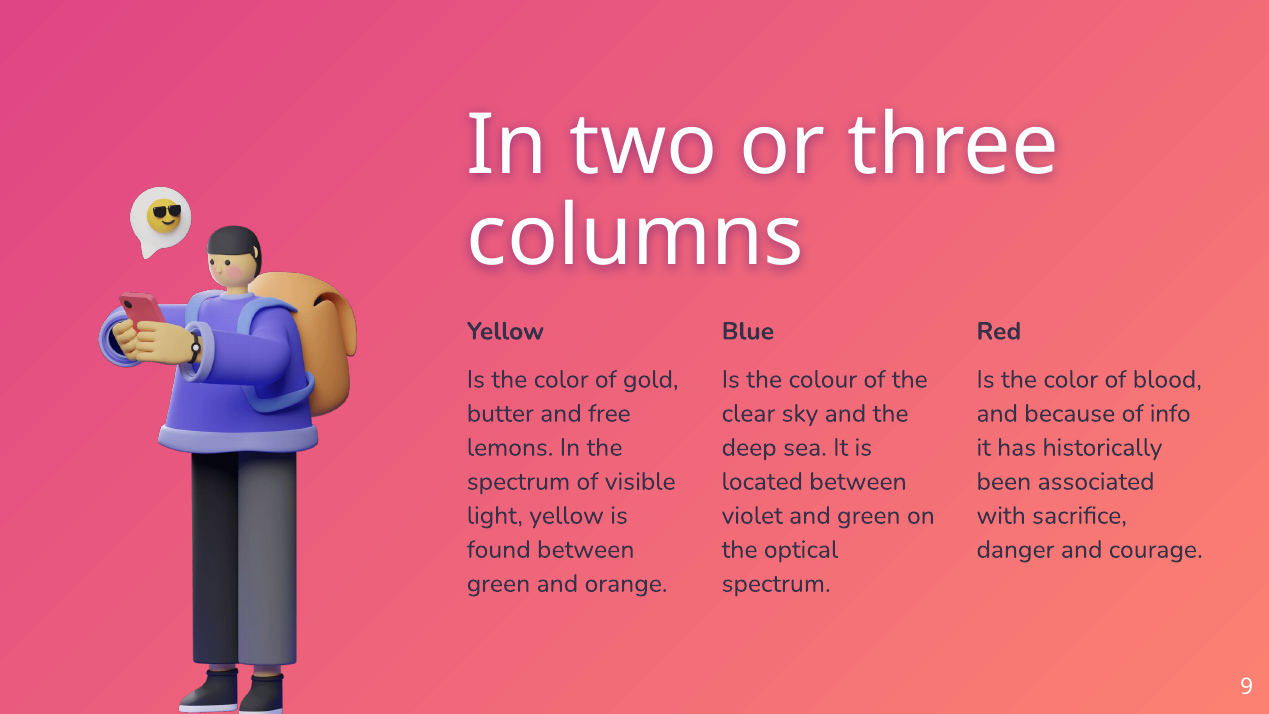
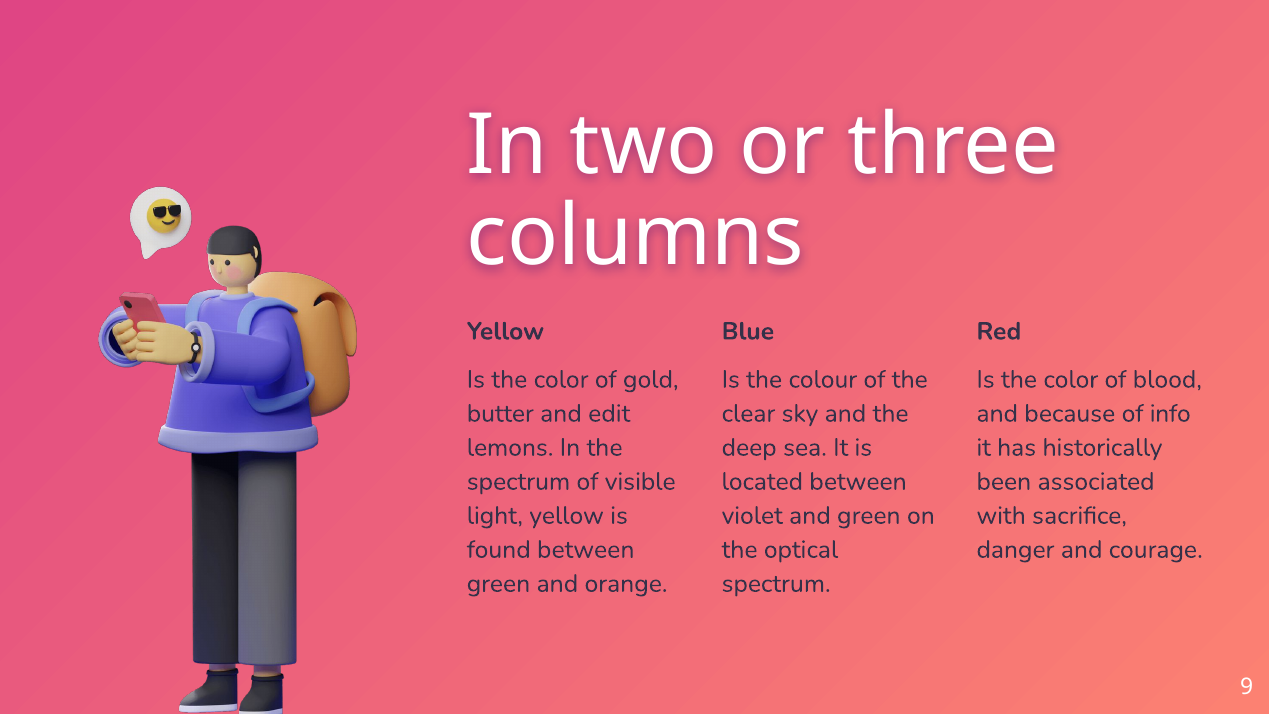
free: free -> edit (609, 413)
